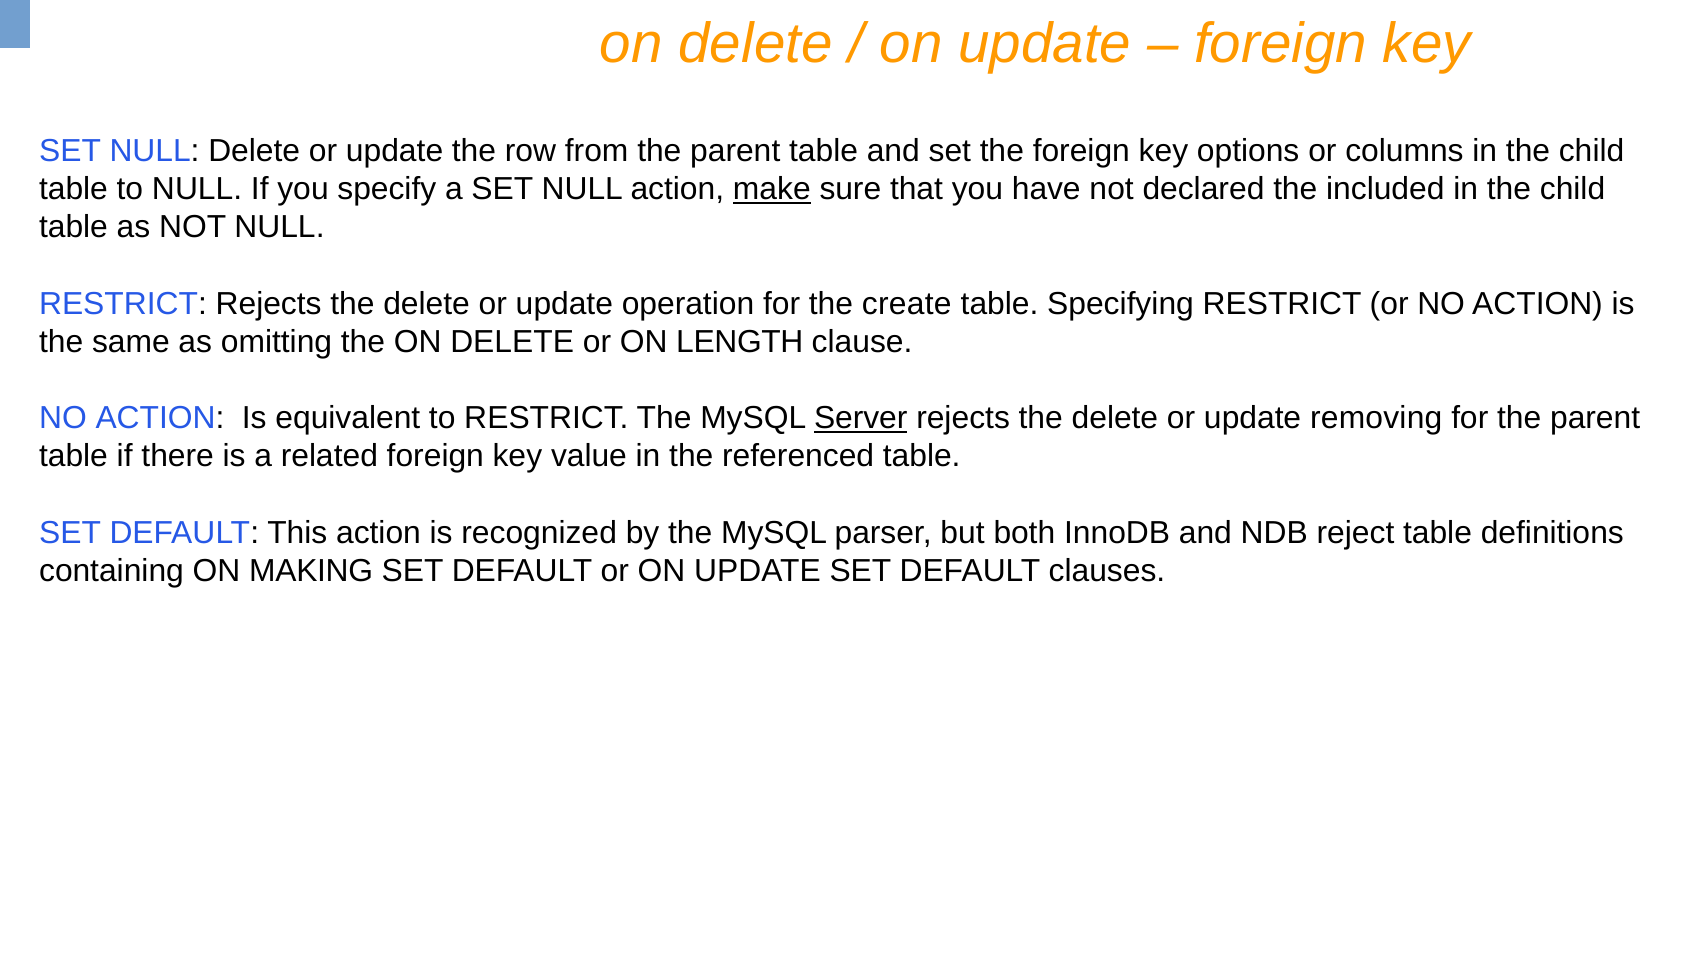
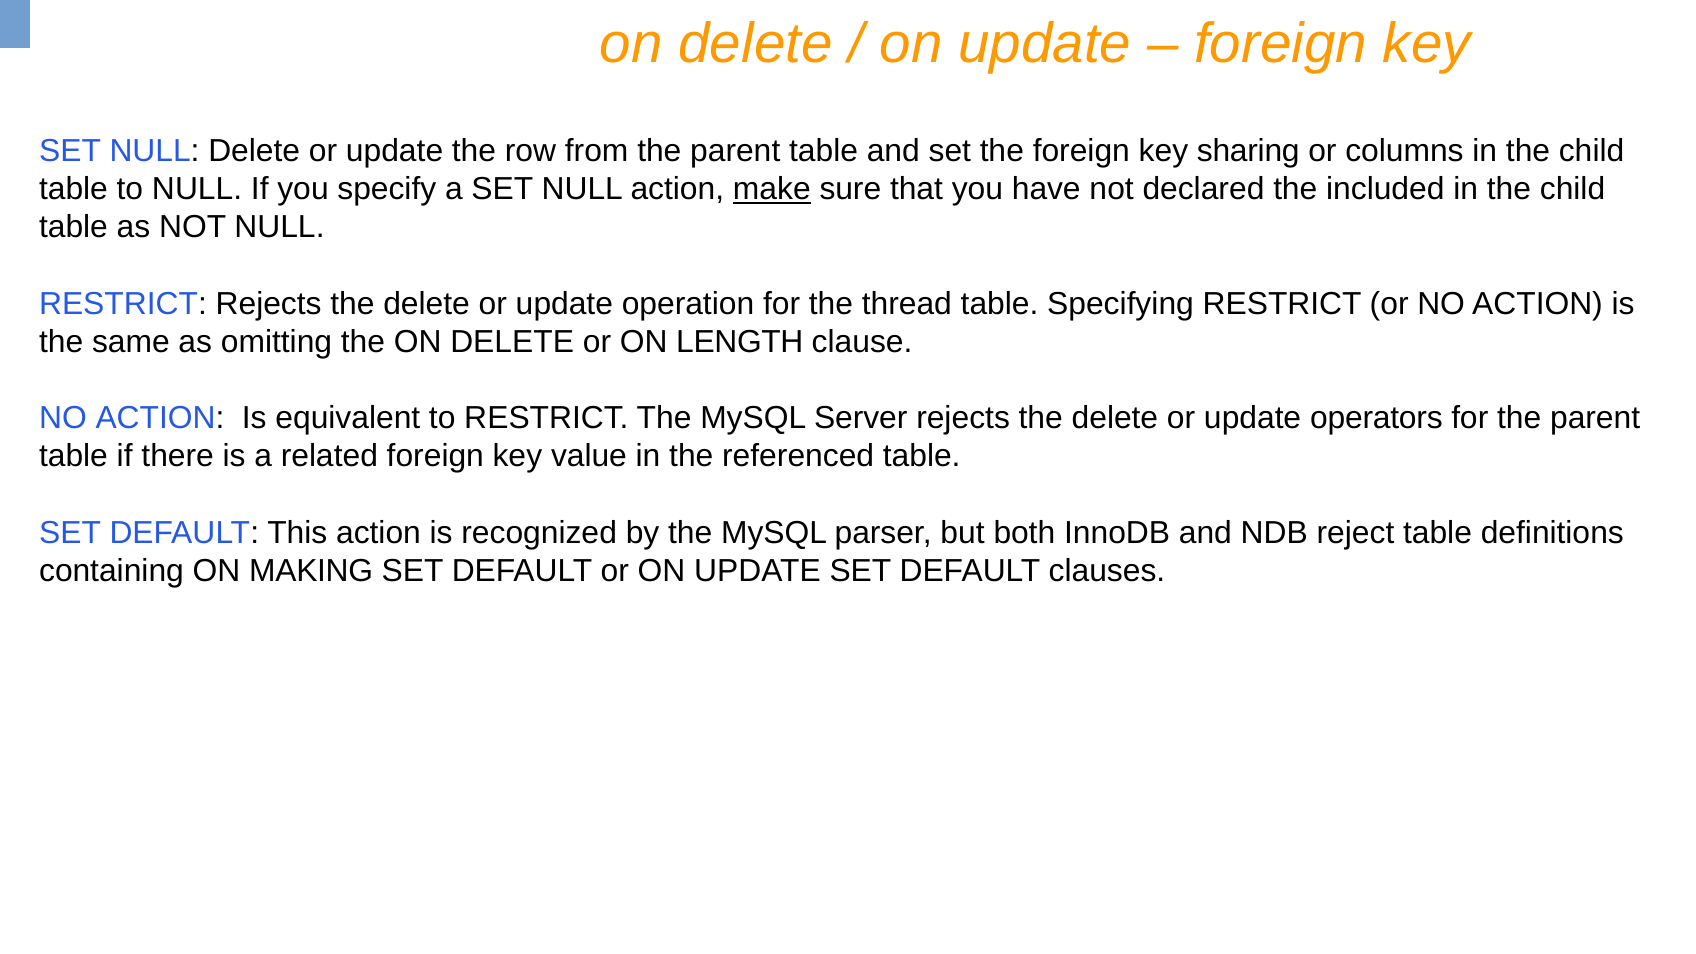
options: options -> sharing (1248, 151)
create: create -> thread (907, 304)
Server underline: present -> none (861, 418)
removing: removing -> operators (1376, 418)
